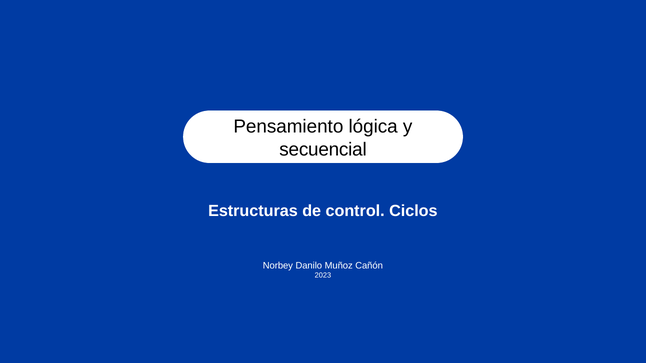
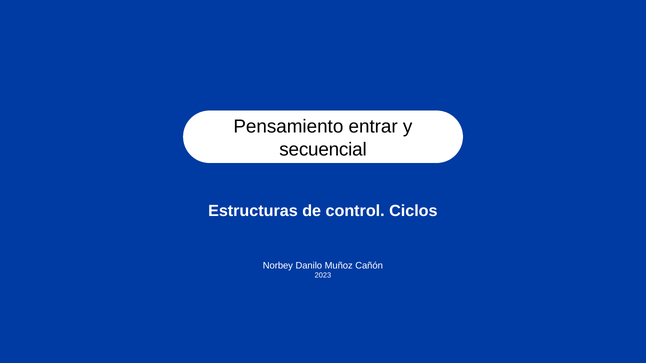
lógica: lógica -> entrar (373, 127)
